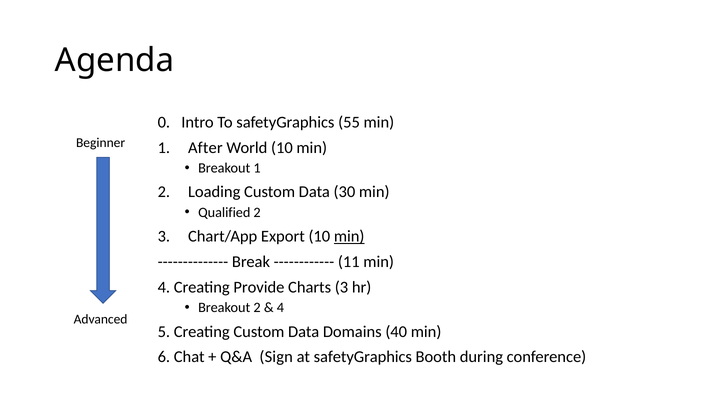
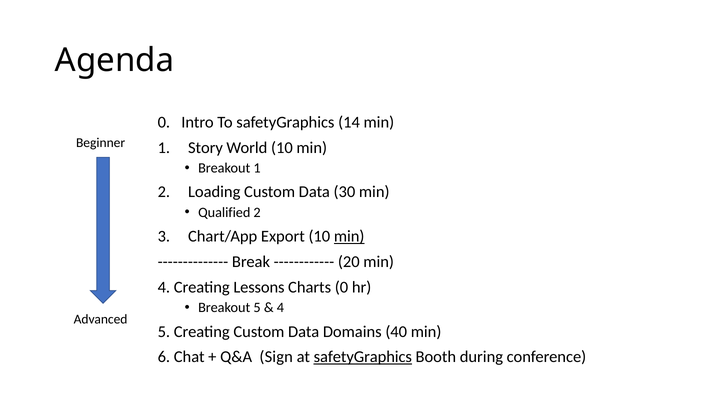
55: 55 -> 14 (349, 122)
After: After -> Story (205, 148)
11: 11 -> 20 (349, 262)
Provide: Provide -> Lessons (259, 288)
Charts 3: 3 -> 0 (342, 288)
Breakout 2: 2 -> 5 (257, 308)
safetyGraphics underline: none -> present (363, 357)
